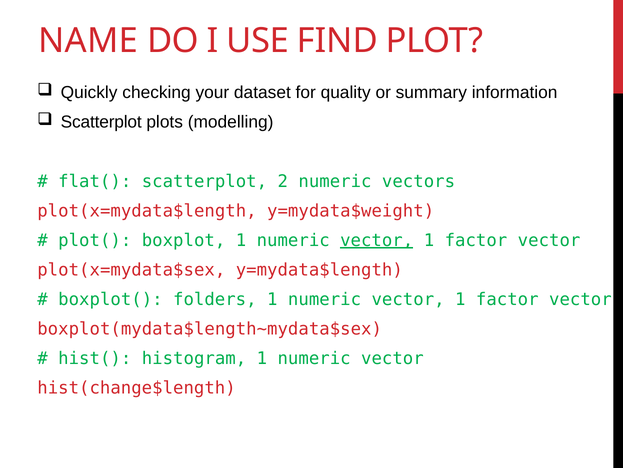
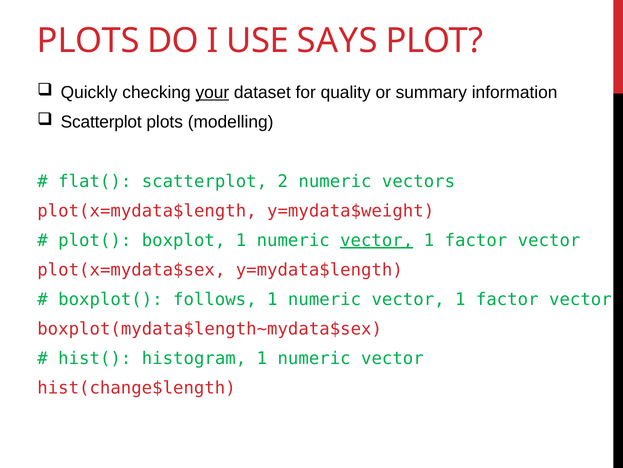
NAME: NAME -> PLOTS (88, 41)
FIND: FIND -> SAYS (337, 41)
your underline: none -> present (212, 93)
folders: folders -> follows (215, 299)
